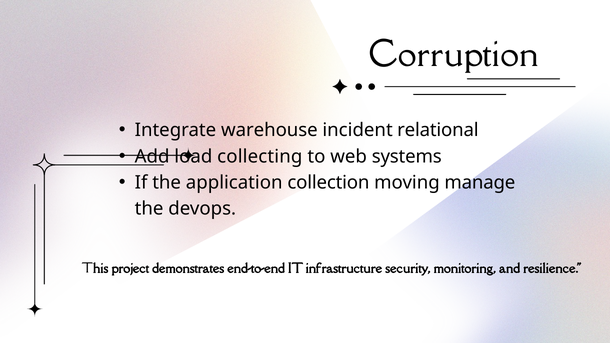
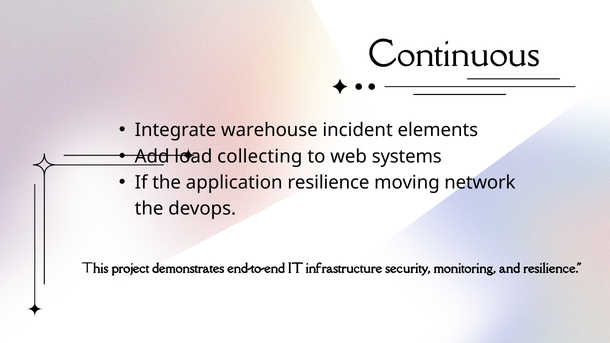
Corruption: Corruption -> Continuous (454, 55)
relational: relational -> elements (438, 130)
application collection: collection -> resilience (328, 183)
manage: manage -> network (480, 183)
